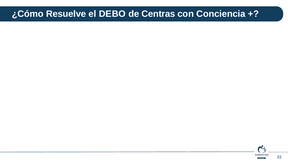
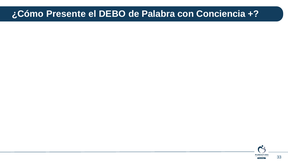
Resuelve: Resuelve -> Presente (66, 14)
Centras: Centras -> Palabra (158, 14)
